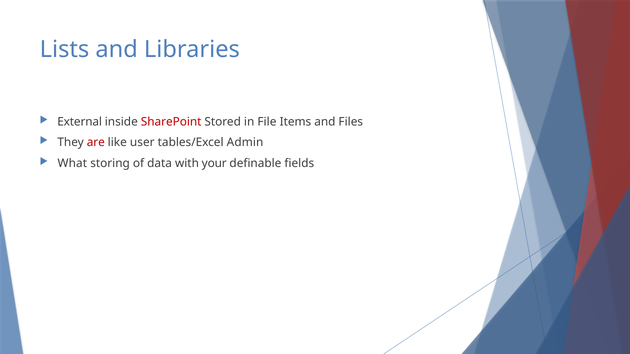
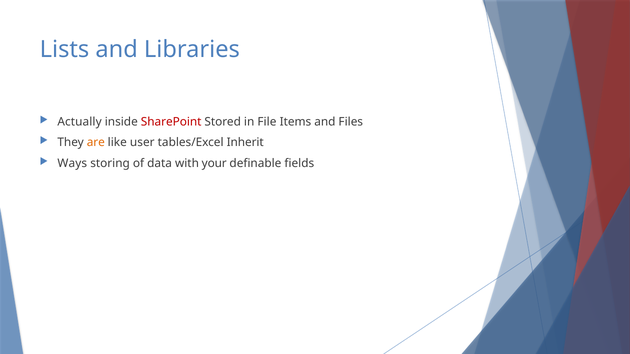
External: External -> Actually (80, 122)
are colour: red -> orange (96, 143)
Admin: Admin -> Inherit (245, 143)
What: What -> Ways (72, 163)
